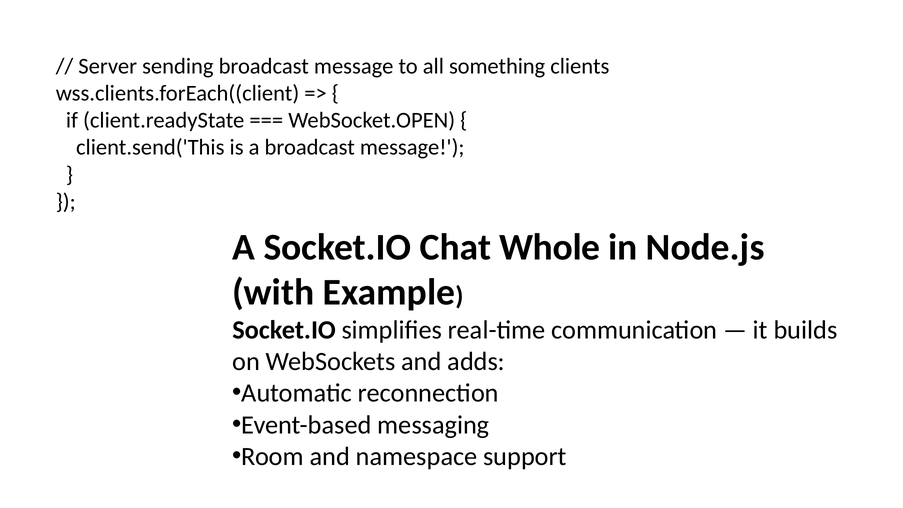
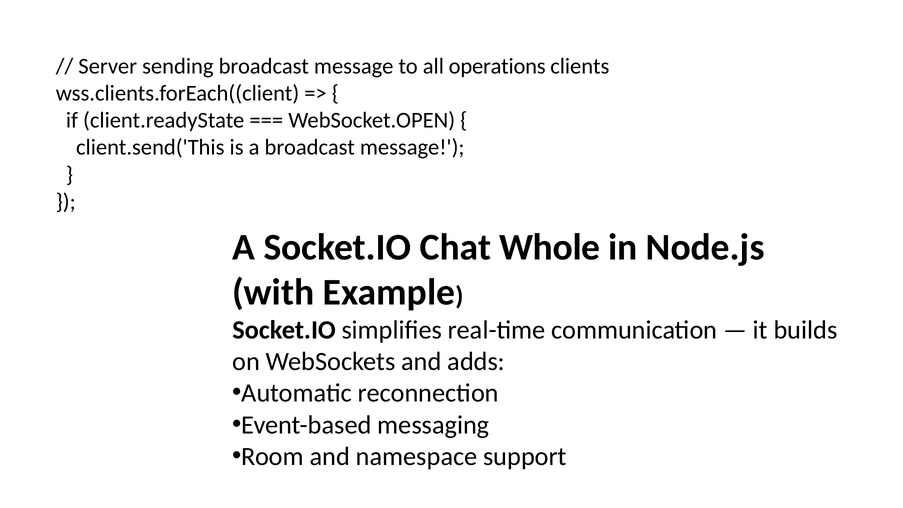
something: something -> operations (497, 66)
